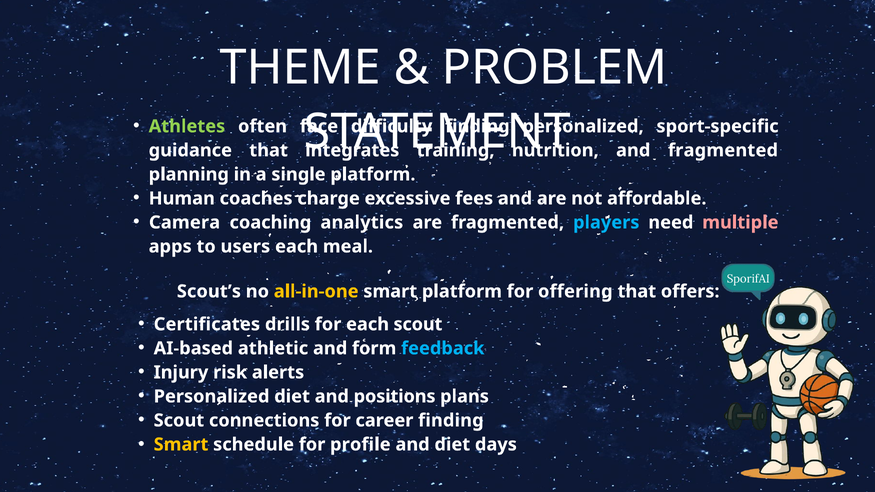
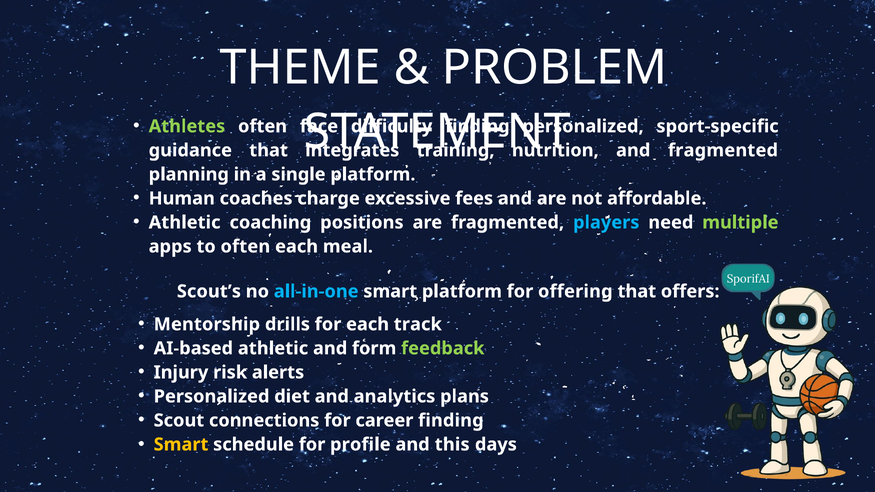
Camera: Camera -> Athletic (185, 223)
analytics: analytics -> positions (362, 223)
multiple colour: pink -> light green (740, 223)
to users: users -> often (245, 247)
all-in-one colour: yellow -> light blue (316, 292)
Certificates: Certificates -> Mentorship (207, 324)
each scout: scout -> track (418, 324)
feedback colour: light blue -> light green (443, 348)
positions: positions -> analytics (394, 397)
and diet: diet -> this (452, 445)
